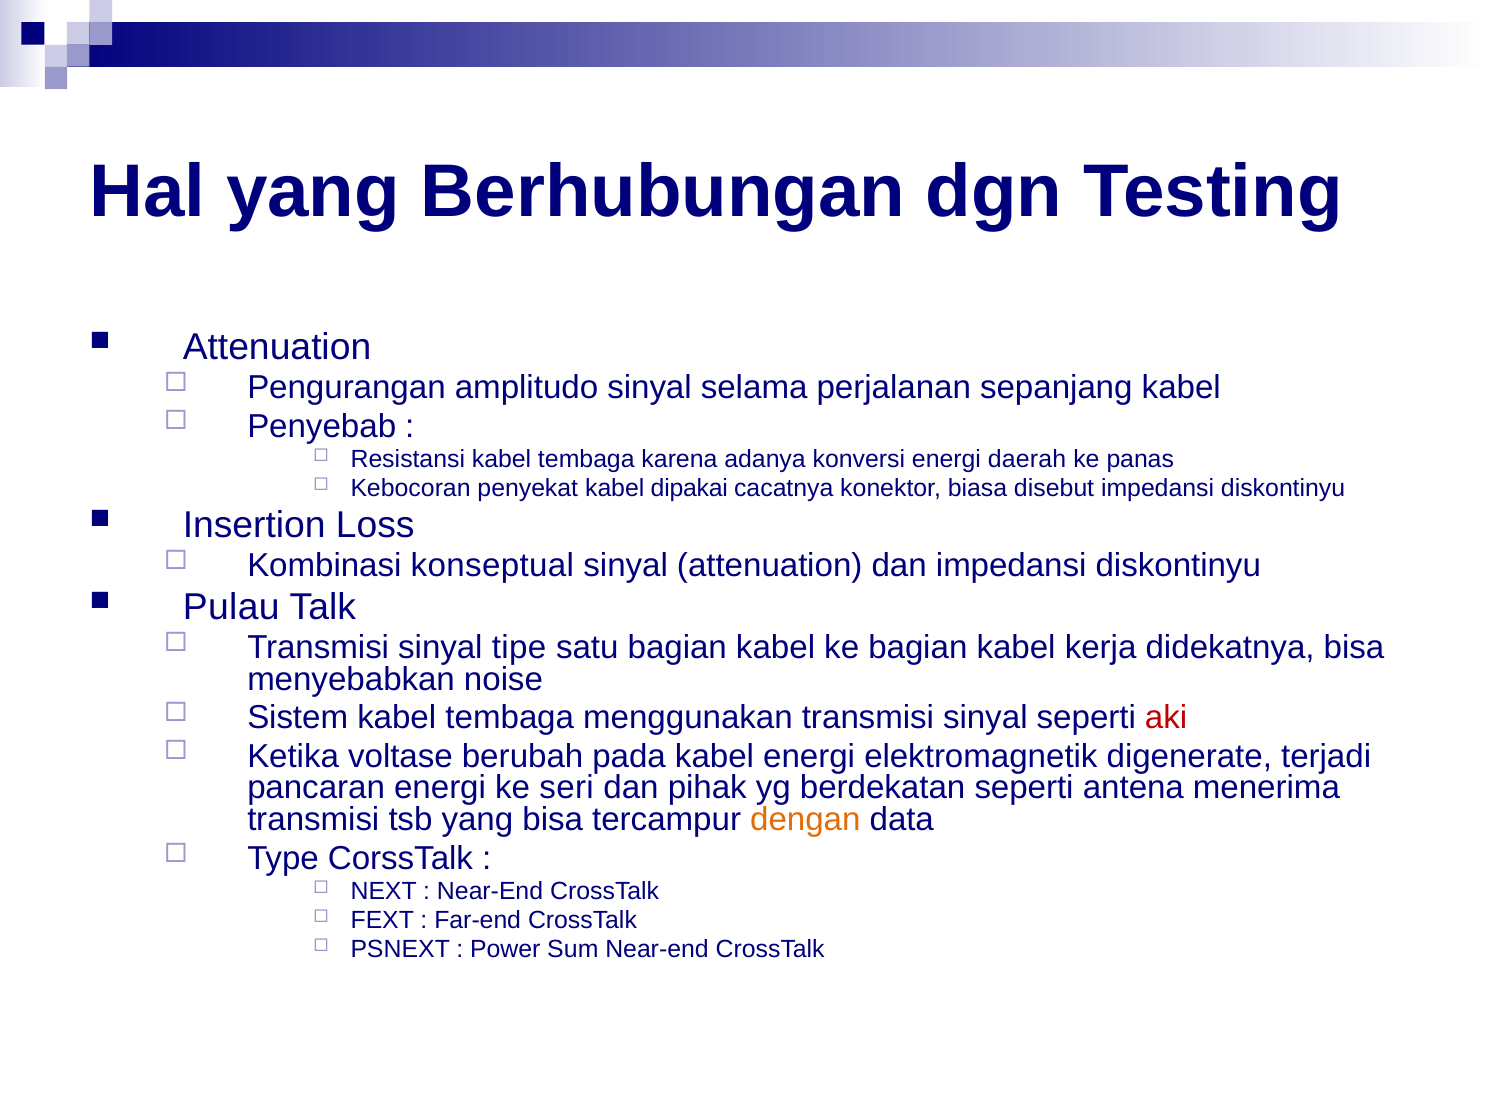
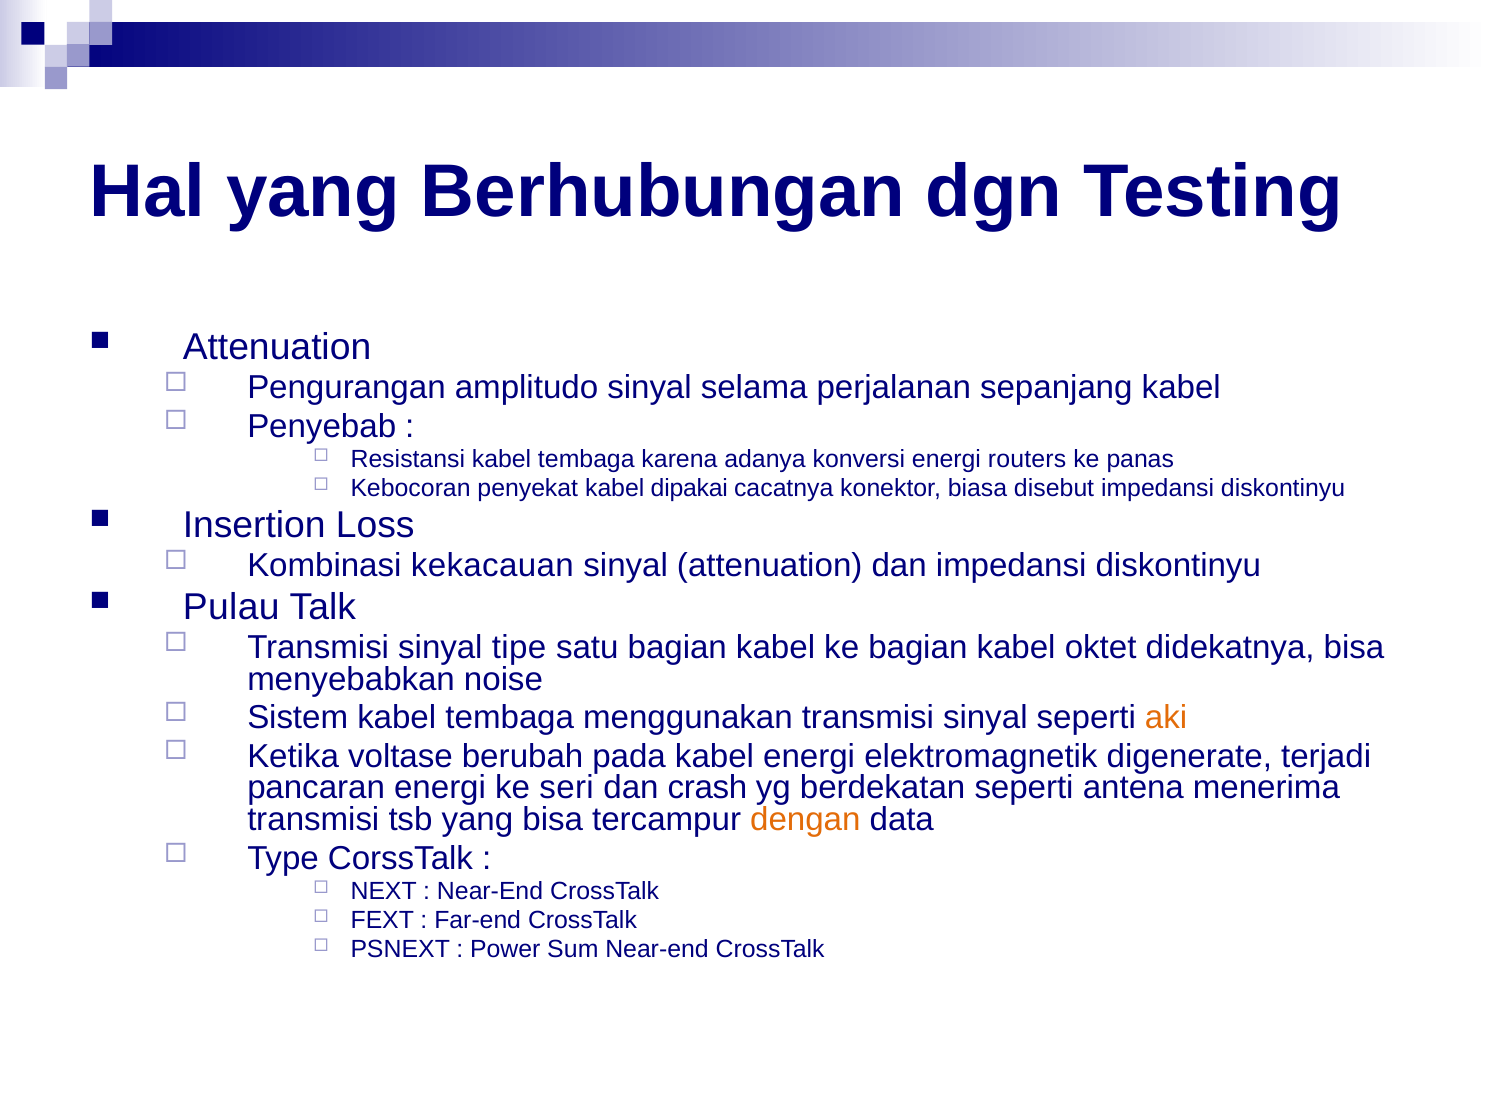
daerah: daerah -> routers (1027, 459)
konseptual: konseptual -> kekacauan (492, 566)
kerja: kerja -> oktet (1101, 647)
aki colour: red -> orange (1166, 718)
pihak: pihak -> crash (707, 788)
